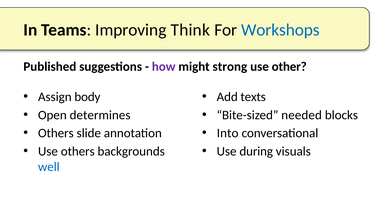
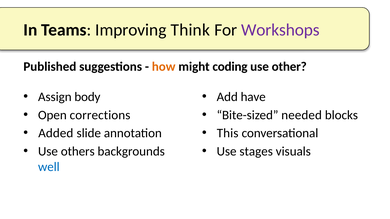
Workshops colour: blue -> purple (280, 30)
how colour: purple -> orange (164, 67)
strong: strong -> coding (230, 67)
texts: texts -> have (253, 97)
determines: determines -> corrections (100, 115)
Others: Others -> Added (56, 133)
Into: Into -> This (228, 133)
during: during -> stages (256, 152)
